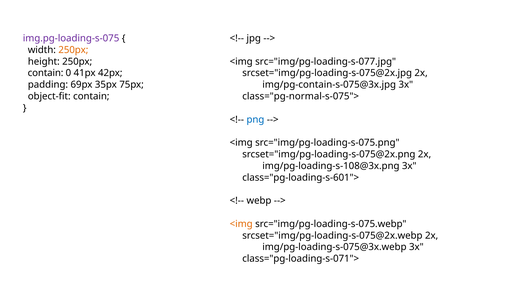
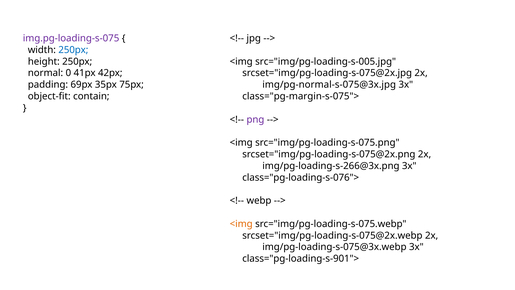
250px colour: orange -> blue (73, 50)
src="img/pg-loading-s-077.jpg: src="img/pg-loading-s-077.jpg -> src="img/pg-loading-s-005.jpg (326, 61)
contain: contain -> normal (45, 73)
img/pg-contain-s-075@3x.jpg: img/pg-contain-s-075@3x.jpg -> img/pg-normal-s-075@3x.jpg (329, 85)
class="pg-normal-s-075">: class="pg-normal-s-075"> -> class="pg-margin-s-075"> (301, 96)
png colour: blue -> purple (255, 119)
img/pg-loading-s-108@3x.png: img/pg-loading-s-108@3x.png -> img/pg-loading-s-266@3x.png (331, 166)
class="pg-loading-s-601">: class="pg-loading-s-601"> -> class="pg-loading-s-076"> (301, 177)
class="pg-loading-s-071">: class="pg-loading-s-071"> -> class="pg-loading-s-901"> (301, 258)
